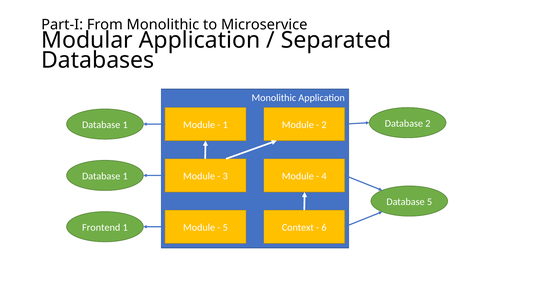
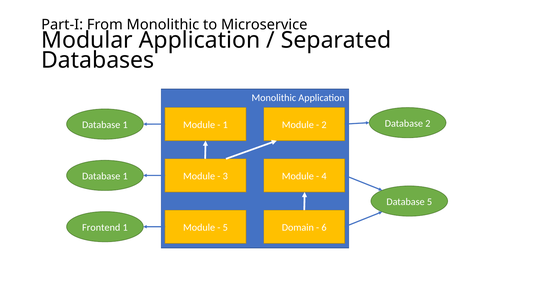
Context: Context -> Domain (298, 227)
